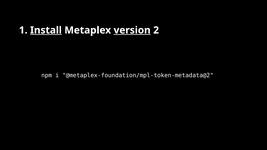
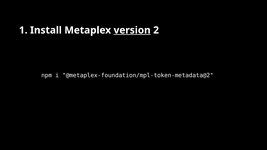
Install underline: present -> none (46, 30)
